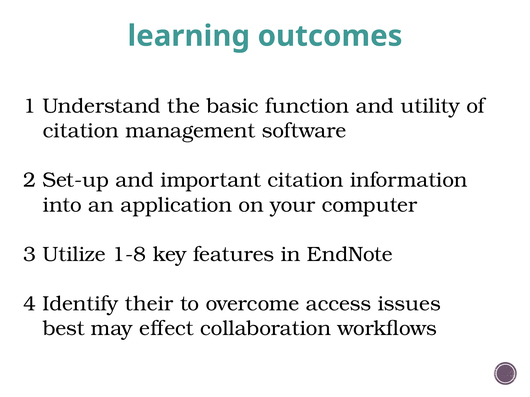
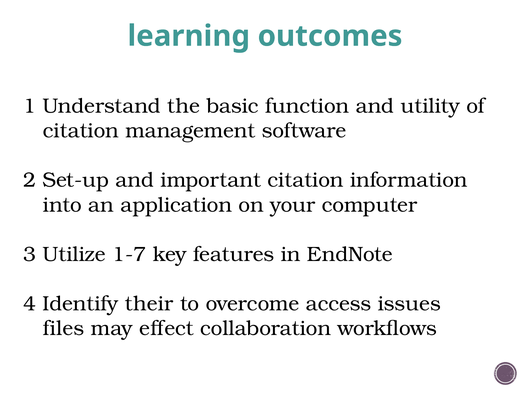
1-8: 1-8 -> 1-7 (129, 255)
best: best -> files (64, 329)
